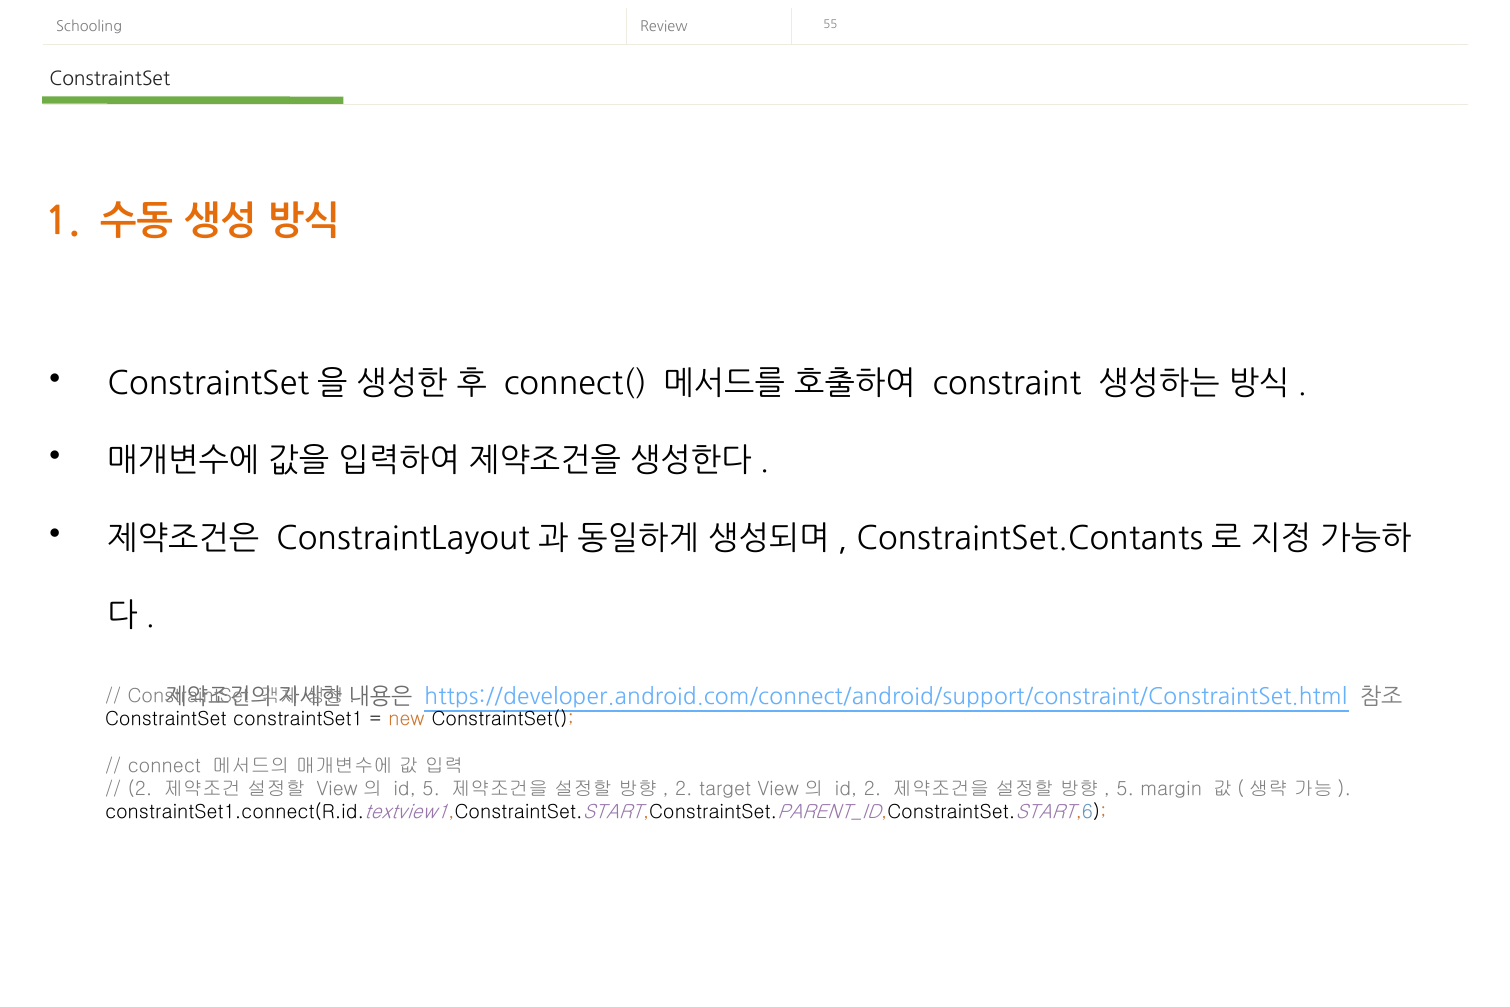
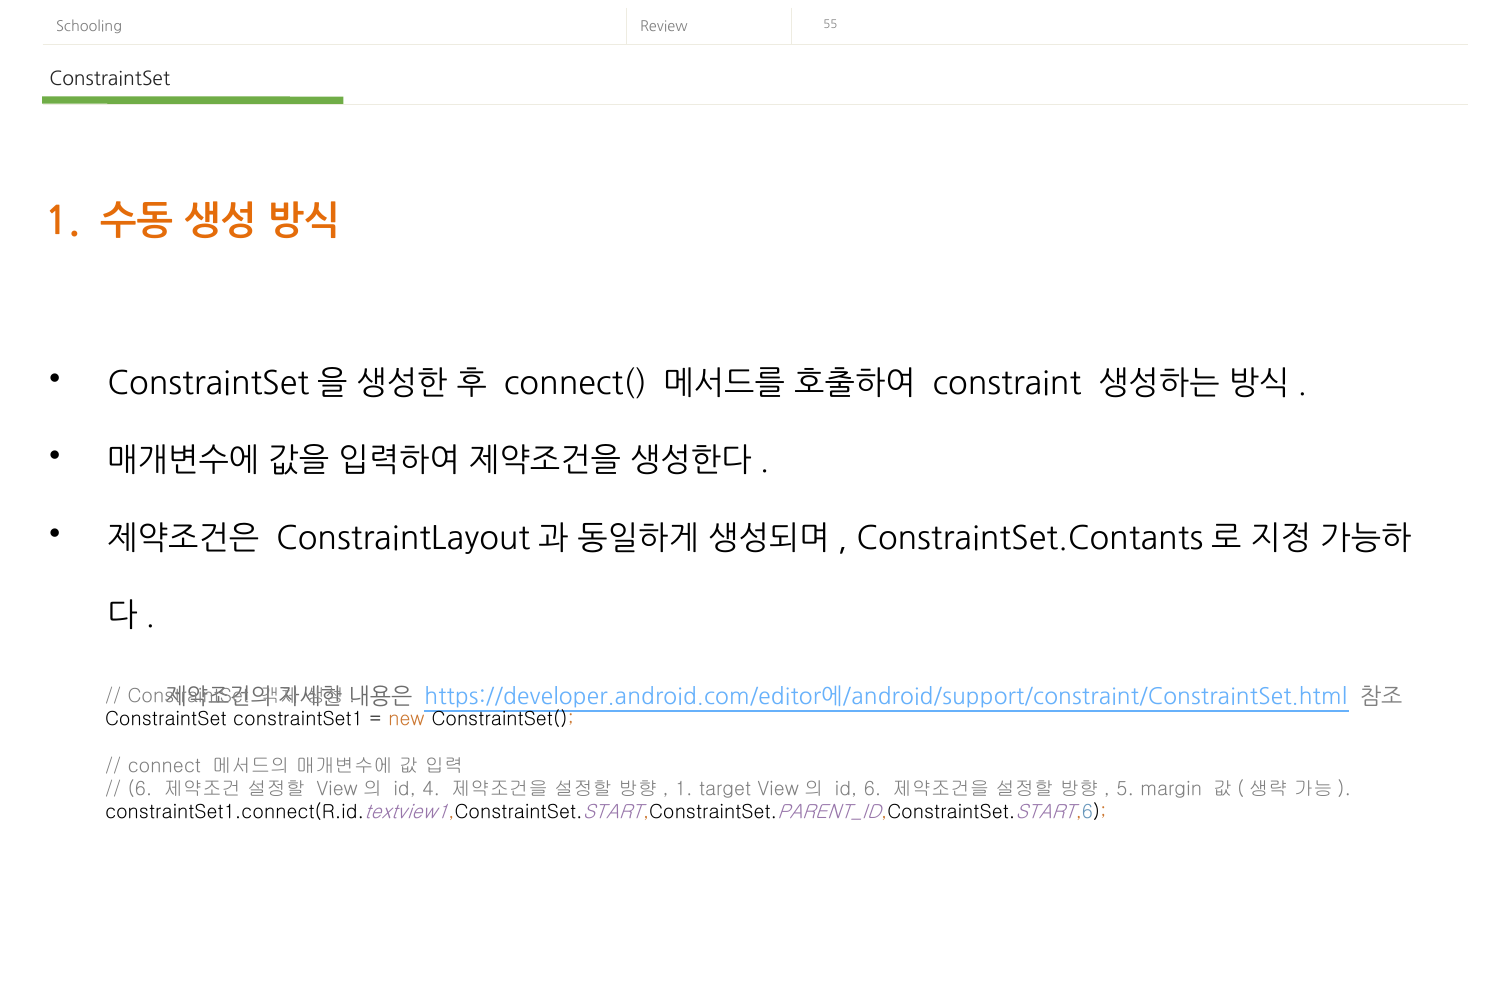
https://developer.android.com/connect/android/support/constraint/ConstraintSet.html: https://developer.android.com/connect/android/support/constraint/ConstraintSet.html -> https://developer.android.com/editor에/android/support/constraint/ConstraintSet.html (886, 697)
2: 2 -> 6 (140, 789)
id 5: 5 -> 4 (431, 789)
2: 2 -> 1 (684, 789)
id 2: 2 -> 6 (873, 789)
